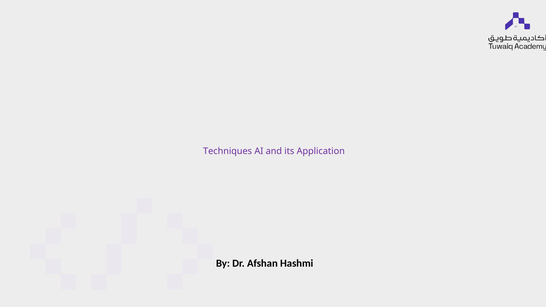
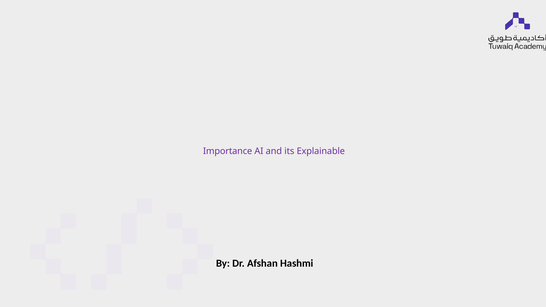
Techniques: Techniques -> Importance (228, 151)
Application: Application -> Explainable (321, 151)
